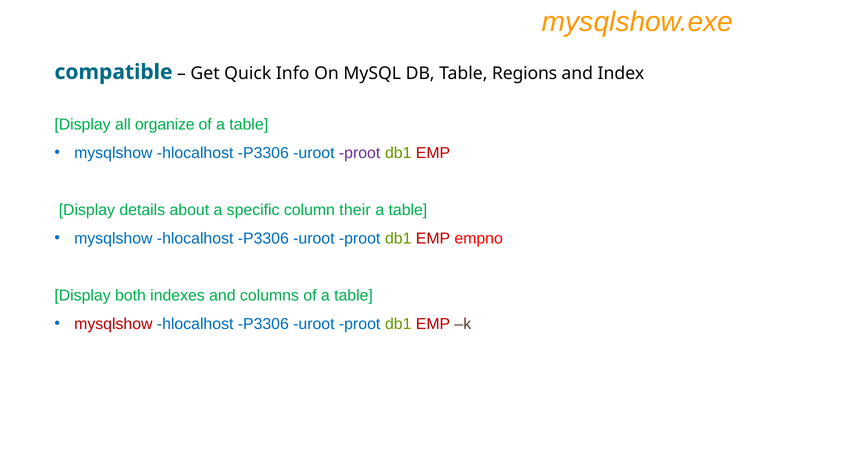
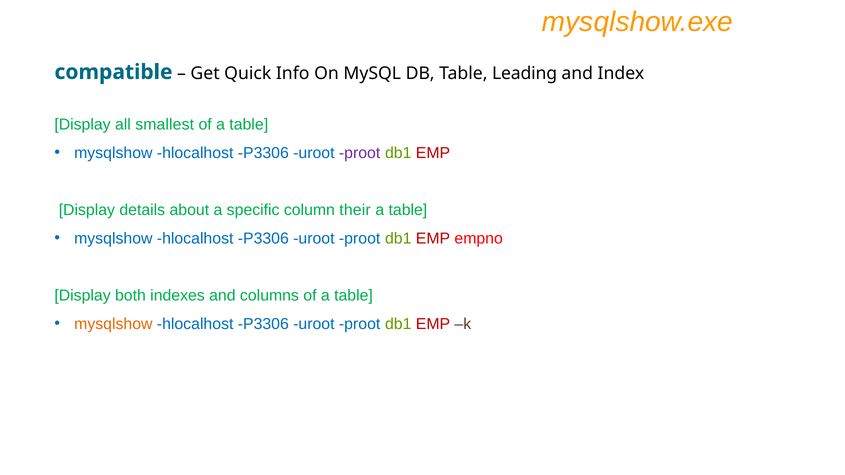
Regions: Regions -> Leading (525, 73)
organize: organize -> smallest (165, 124)
mysqlshow colour: red -> orange (113, 324)
